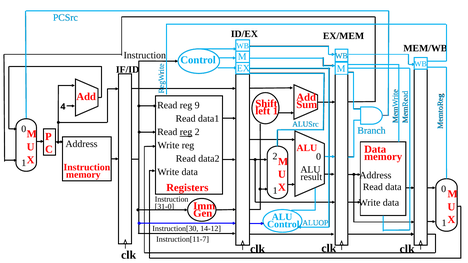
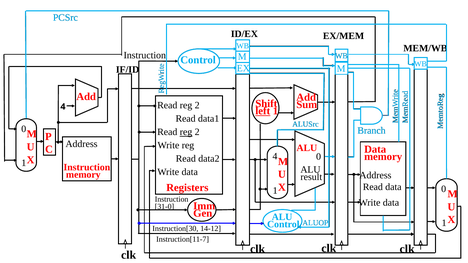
9: 9 -> 2 (197, 105)
left underline: none -> present (263, 111)
X 2: 2 -> 4 (275, 156)
